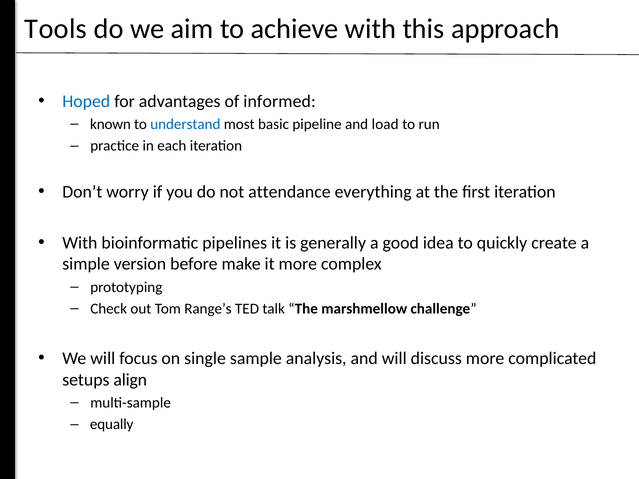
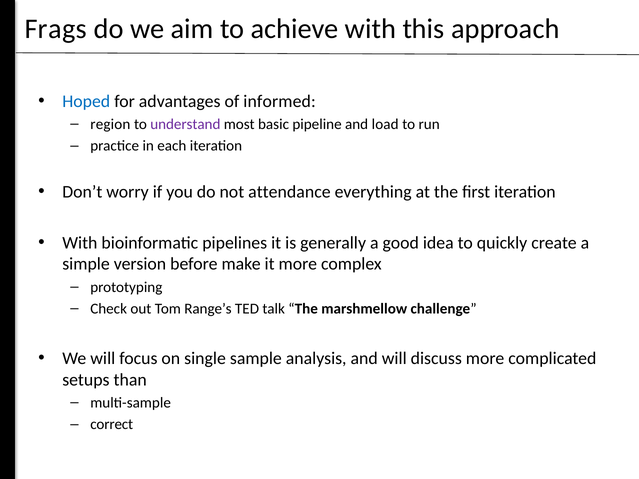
Tools: Tools -> Frags (56, 29)
known: known -> region (110, 124)
understand colour: blue -> purple (185, 124)
align: align -> than (130, 380)
equally: equally -> correct (112, 425)
